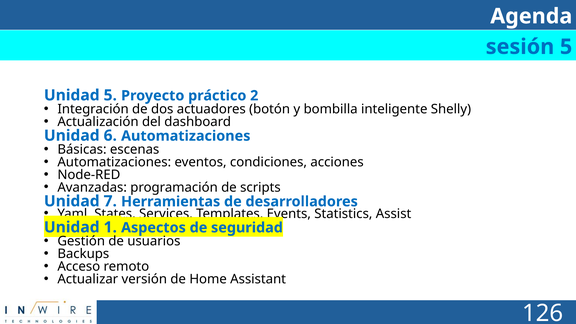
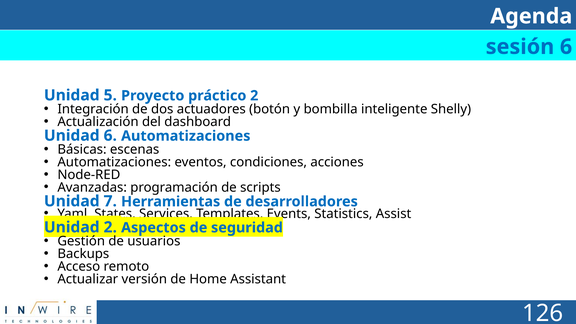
sesión 5: 5 -> 6 (566, 47)
1: 1 -> 2 (110, 227)
